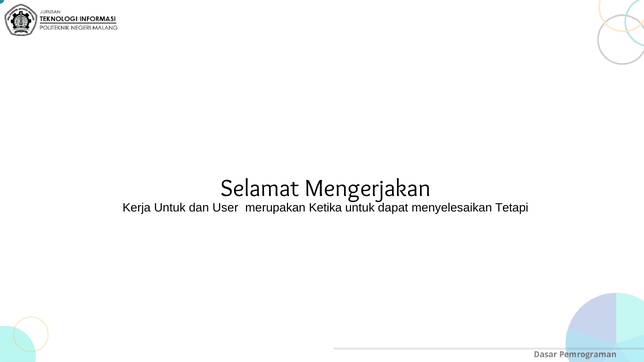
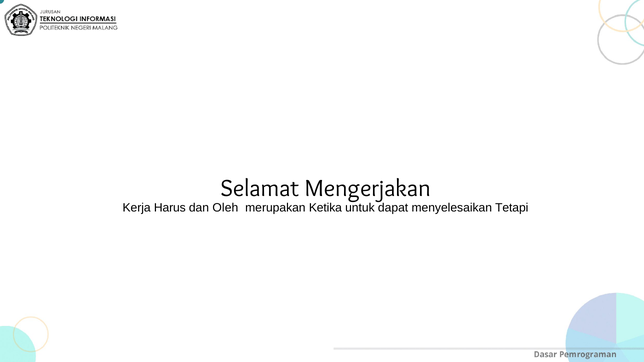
Kerja Untuk: Untuk -> Harus (170, 208)
User: User -> Oleh (225, 208)
